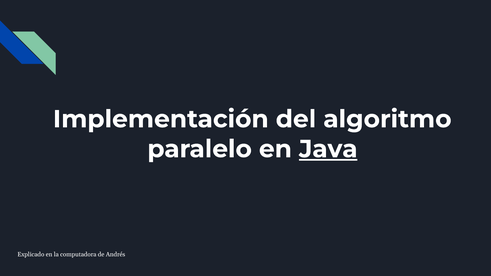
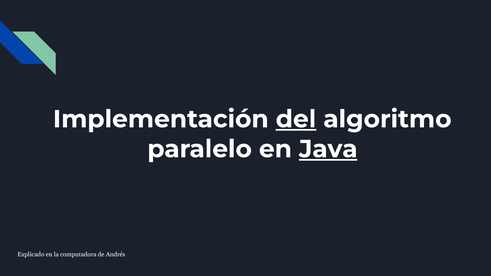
del underline: none -> present (296, 119)
